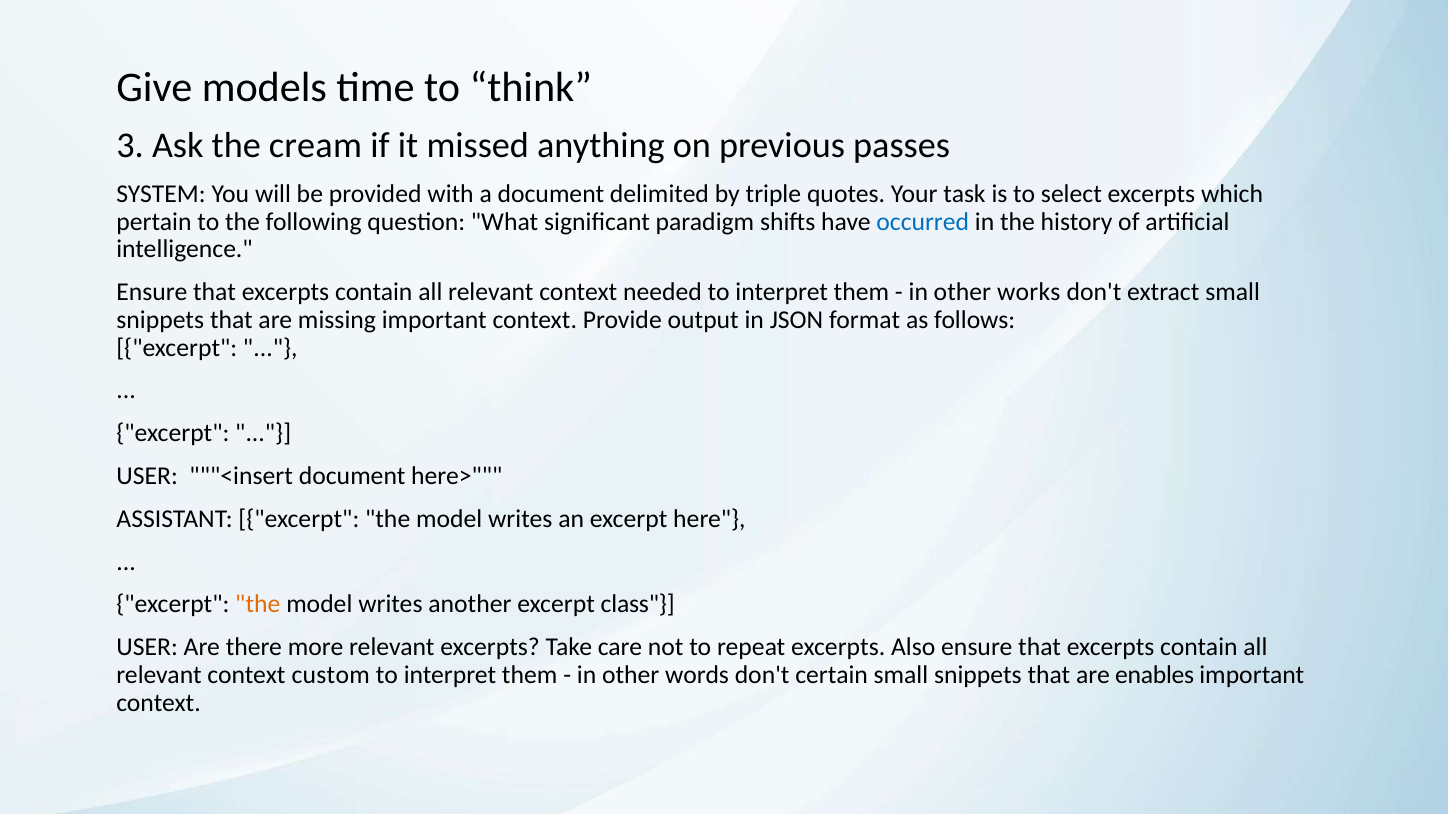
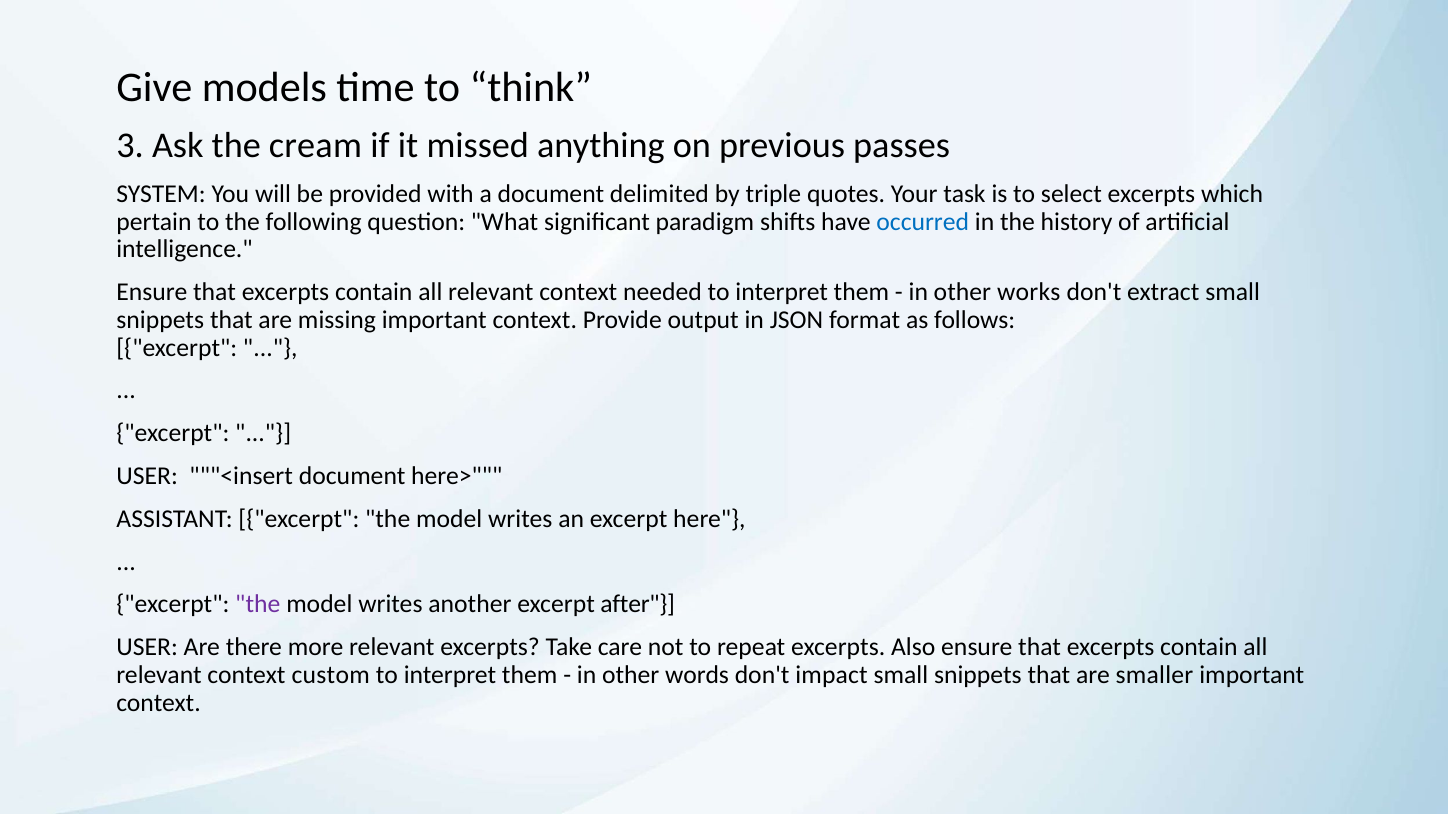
the colour: orange -> purple (258, 605)
class: class -> after (638, 605)
certain: certain -> impact (832, 675)
enables: enables -> smaller (1154, 675)
